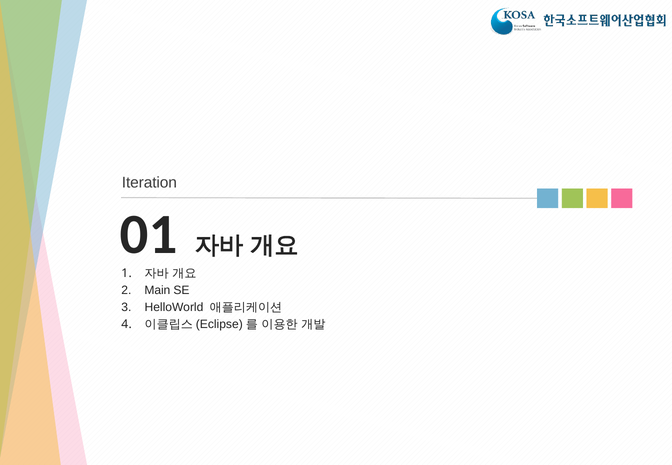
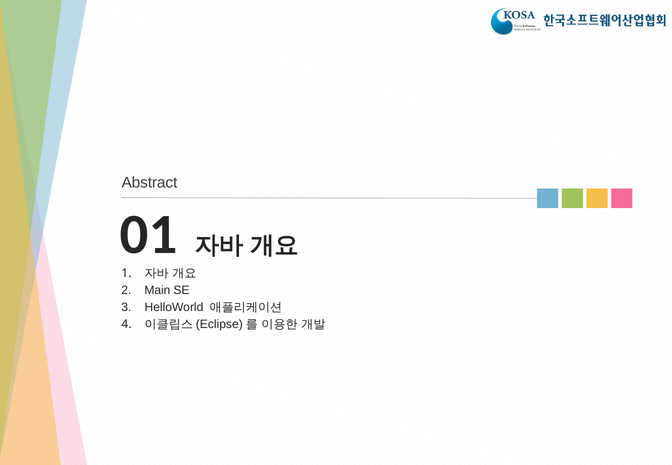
Iteration: Iteration -> Abstract (149, 183)
